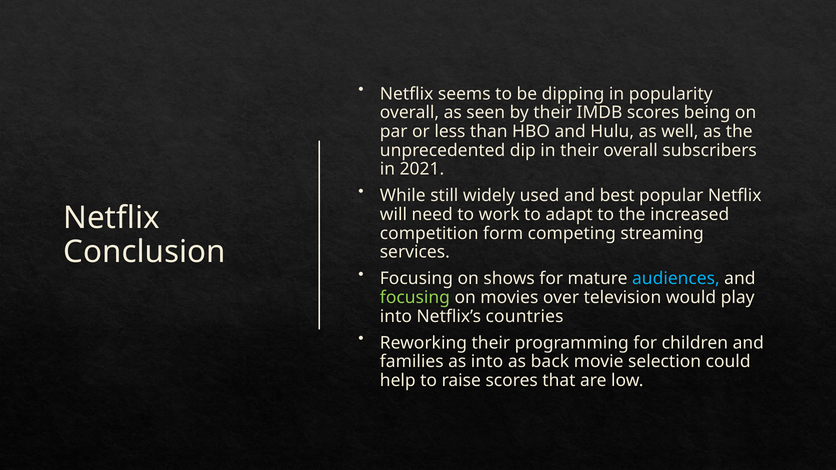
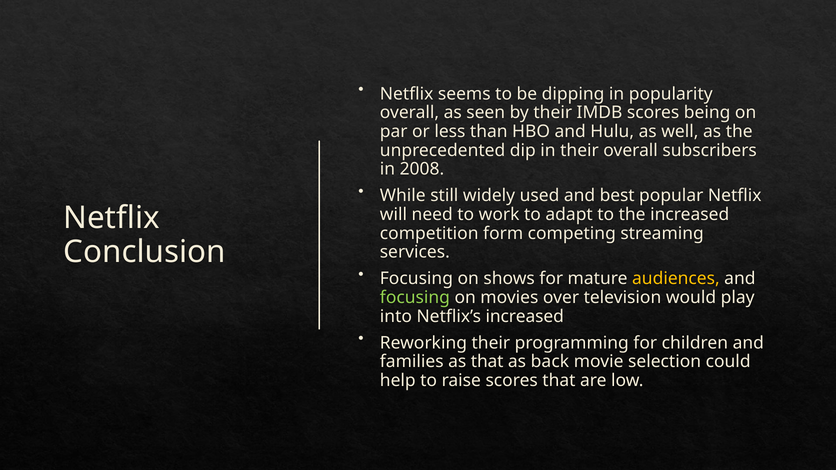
2021: 2021 -> 2008 (422, 169)
audiences colour: light blue -> yellow (676, 279)
Netflix’s countries: countries -> increased (525, 317)
as into: into -> that (487, 362)
